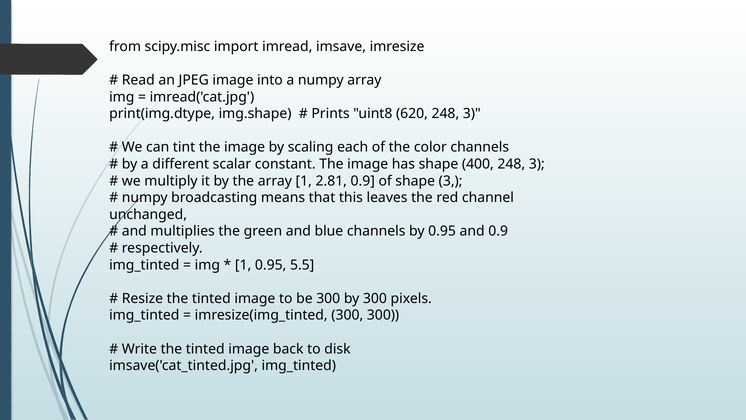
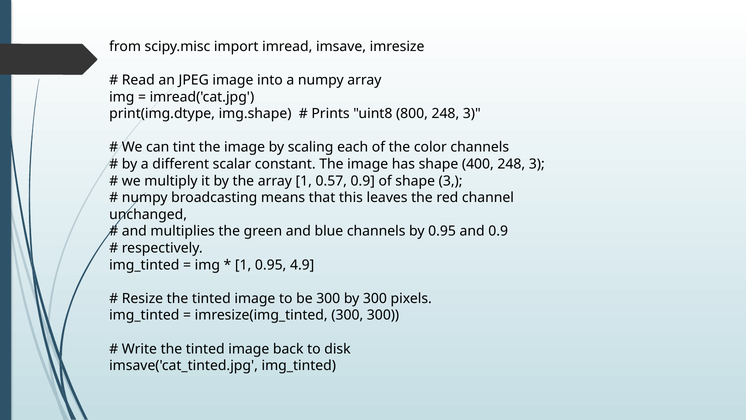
620: 620 -> 800 (412, 114)
2.81: 2.81 -> 0.57 (331, 181)
5.5: 5.5 -> 4.9 (302, 265)
